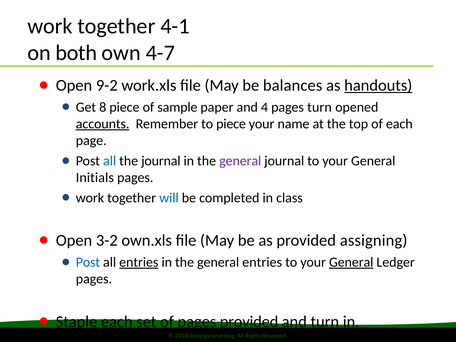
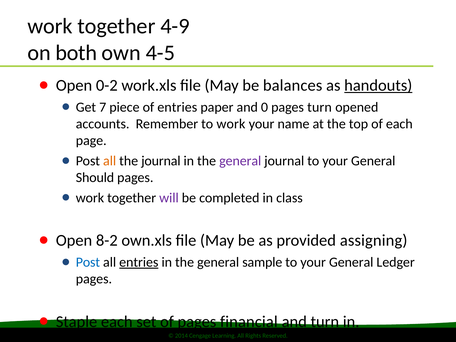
4-1: 4-1 -> 4-9 (175, 26)
4-7: 4-7 -> 4-5 (160, 53)
9-2: 9-2 -> 0-2 (107, 86)
8: 8 -> 7 (103, 107)
of sample: sample -> entries (177, 107)
4: 4 -> 0 (264, 107)
accounts underline: present -> none (103, 124)
to piece: piece -> work (231, 124)
all colour: blue -> orange (110, 161)
Initials: Initials -> Should (95, 178)
will colour: blue -> purple (169, 198)
3-2: 3-2 -> 8-2 (107, 241)
general entries: entries -> sample (262, 262)
General underline: present -> none (351, 262)
pages provided: provided -> financial (249, 322)
